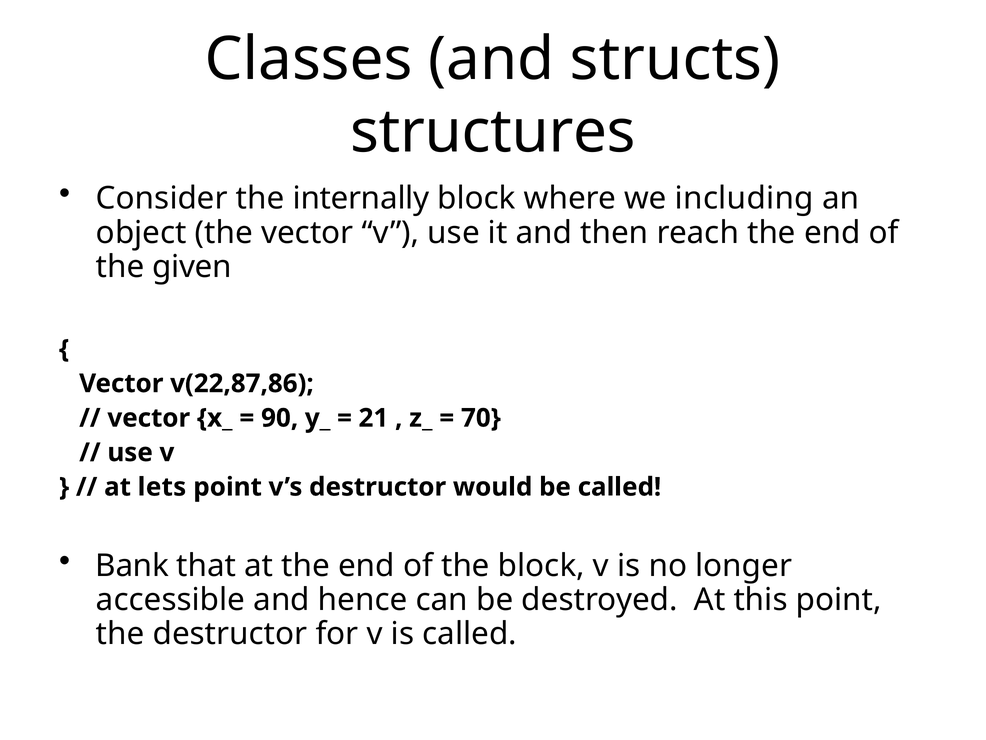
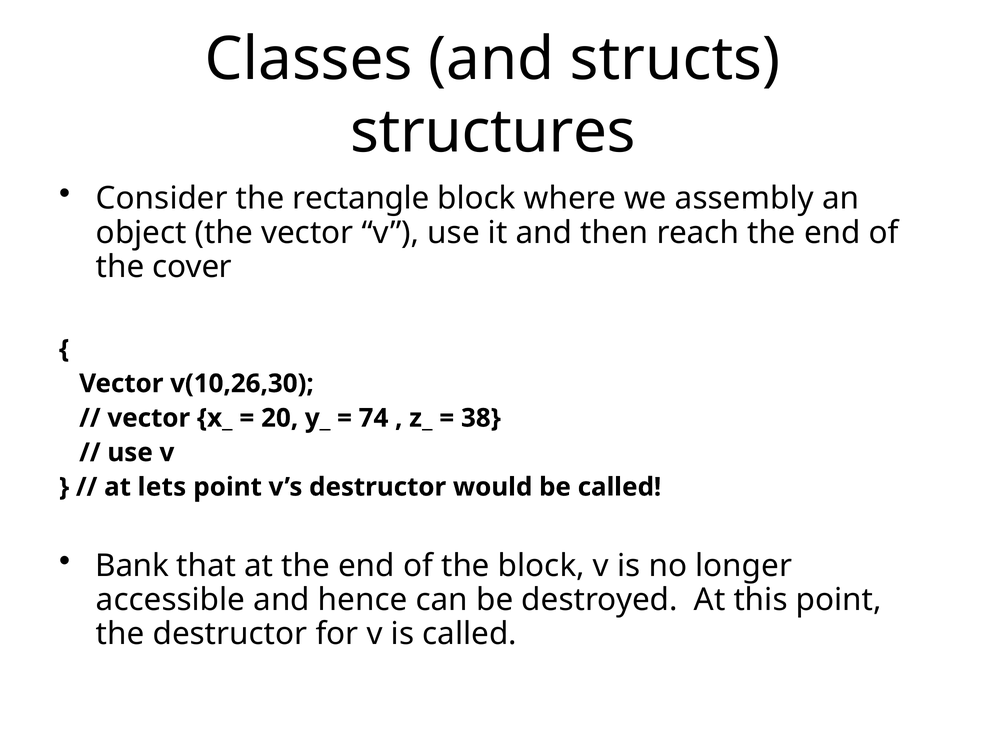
internally: internally -> rectangle (361, 198)
including: including -> assembly (744, 198)
given: given -> cover (192, 266)
v(22,87,86: v(22,87,86 -> v(10,26,30 (242, 383)
90: 90 -> 20 (280, 418)
21: 21 -> 74 (373, 418)
70: 70 -> 38 (481, 418)
